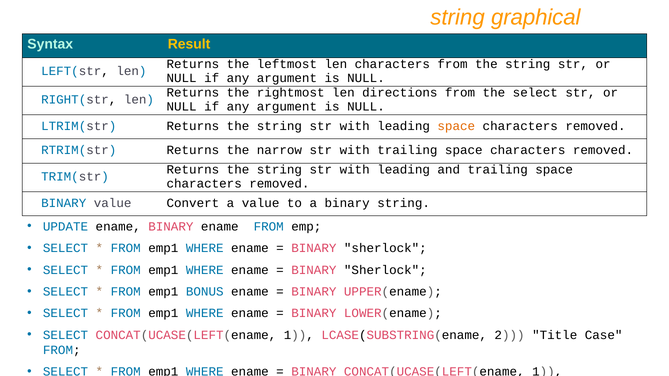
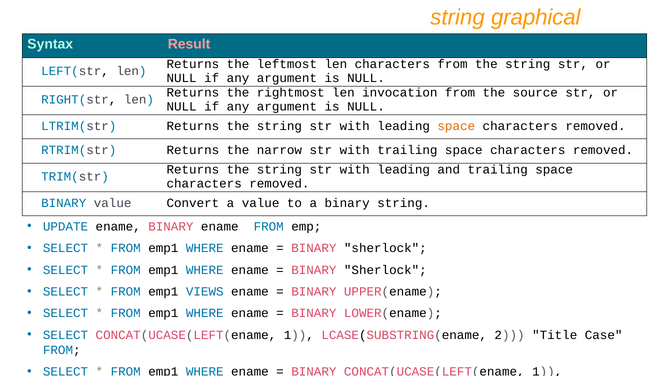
Result colour: yellow -> pink (189, 44)
directions: directions -> invocation (400, 93)
the select: select -> source (535, 93)
BONUS: BONUS -> VIEWS (205, 292)
